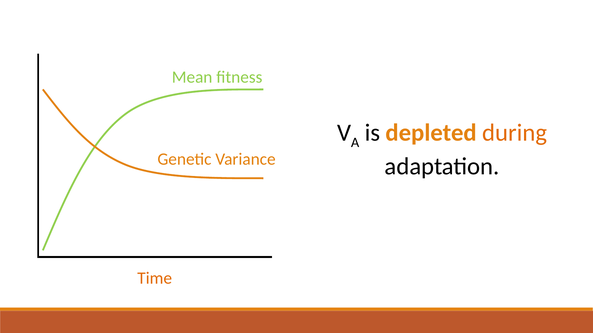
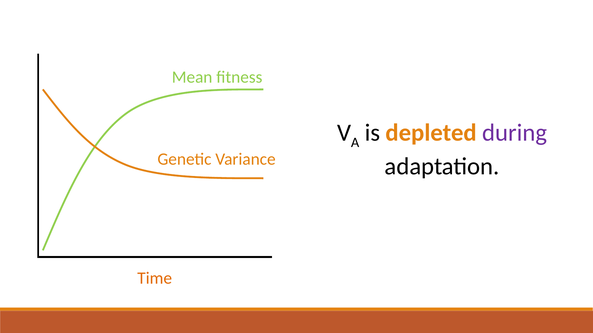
during colour: orange -> purple (515, 133)
